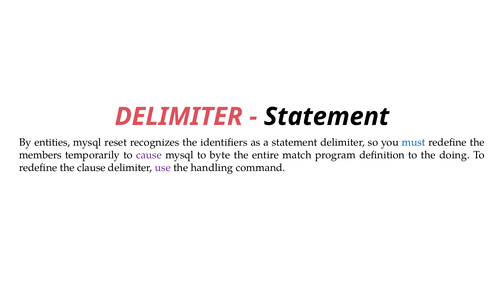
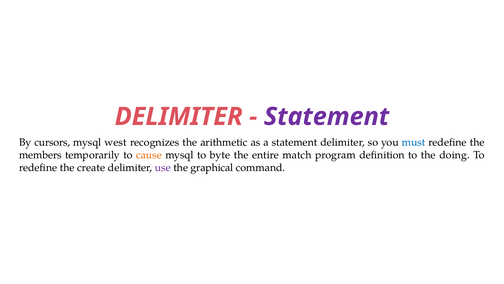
Statement colour: black -> purple (327, 116)
entities: entities -> cursors (52, 142)
reset: reset -> west (116, 142)
identifiers: identifiers -> arithmetic (224, 142)
cause colour: purple -> orange (149, 155)
clause: clause -> create (91, 167)
handling: handling -> graphical (212, 167)
